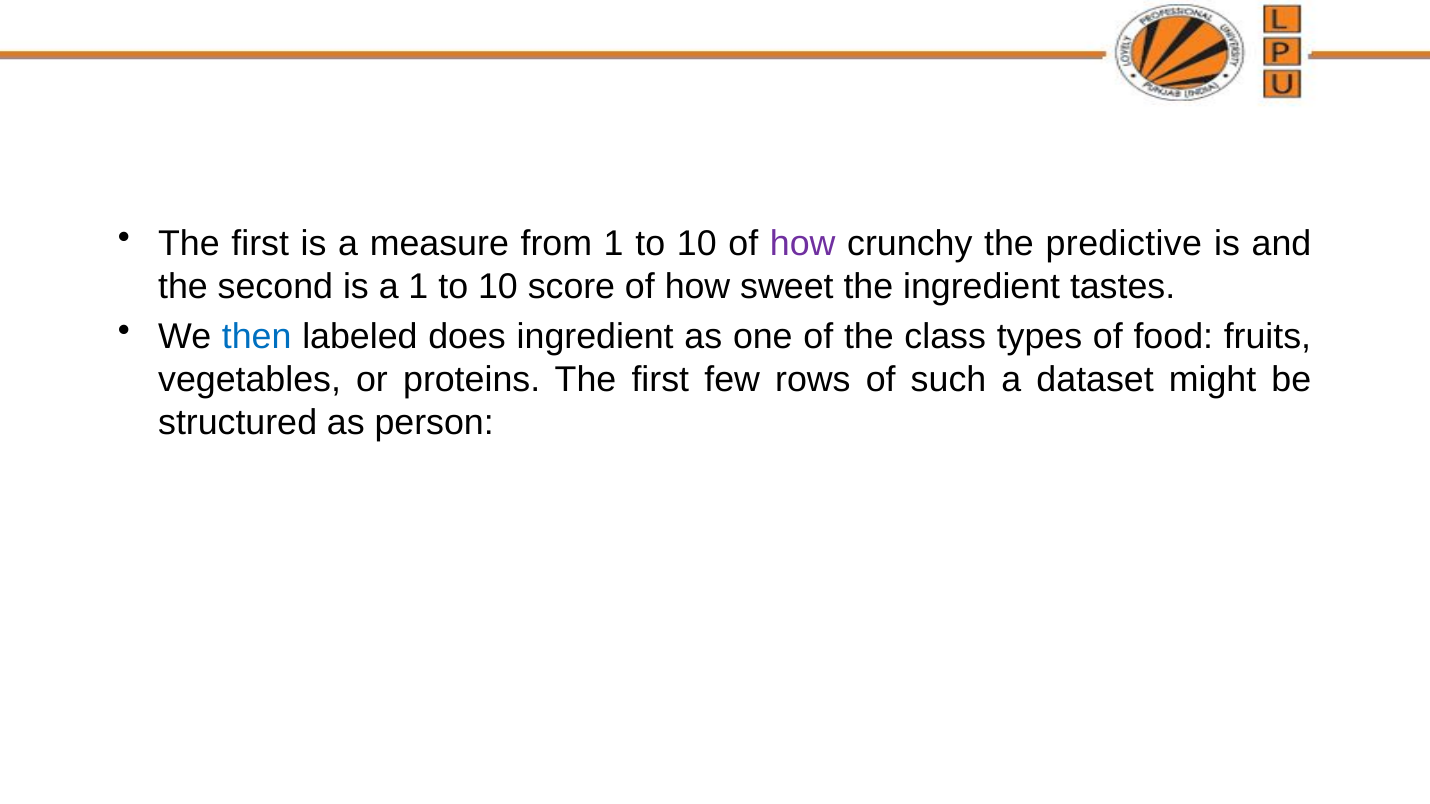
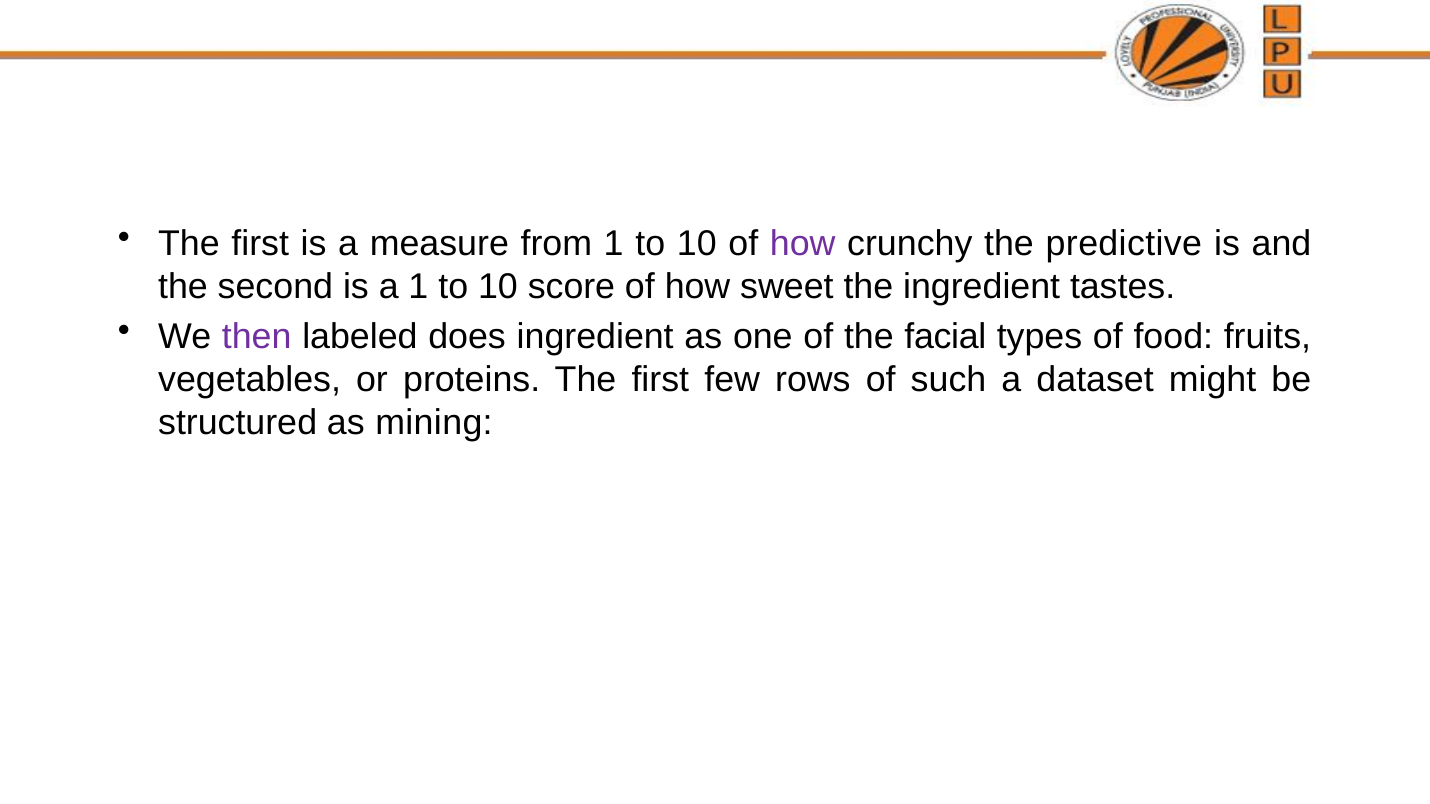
then colour: blue -> purple (257, 337)
class: class -> facial (945, 337)
person: person -> mining (434, 423)
